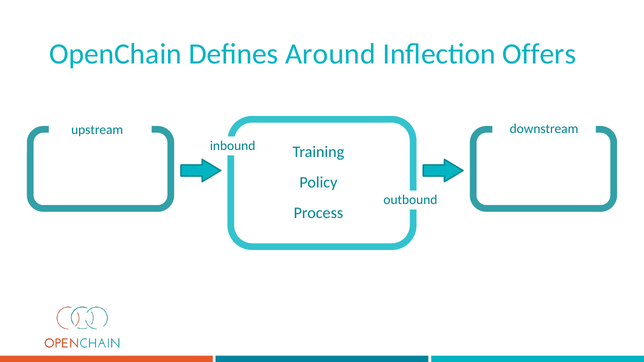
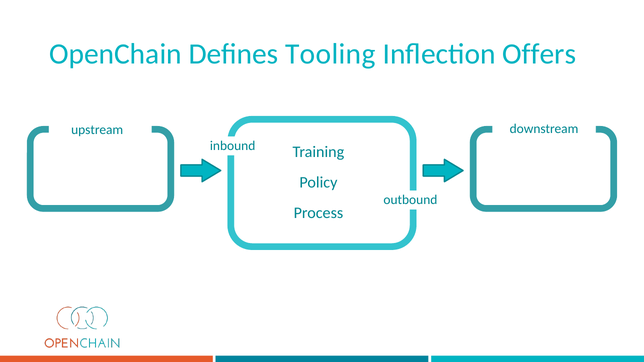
Around: Around -> Tooling (330, 54)
